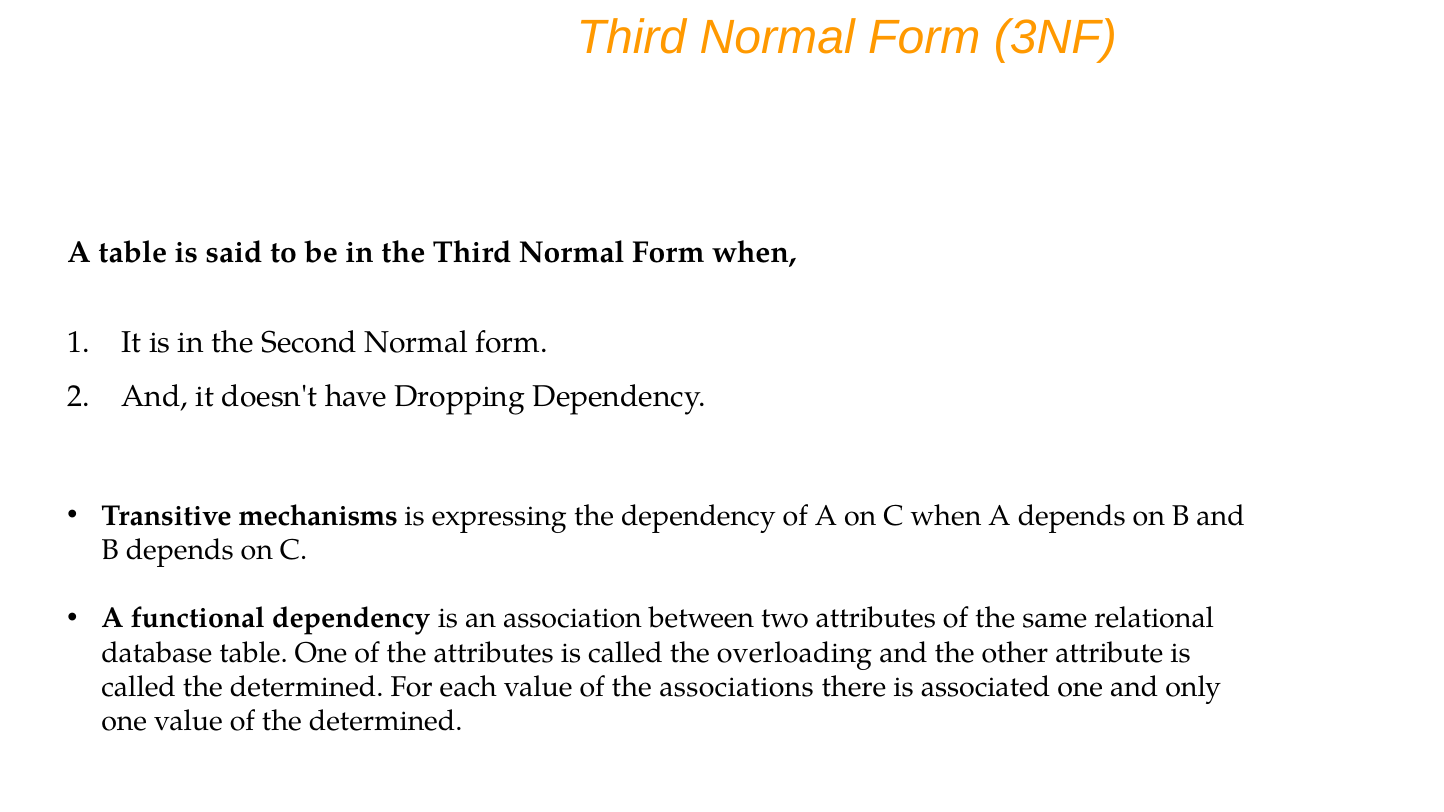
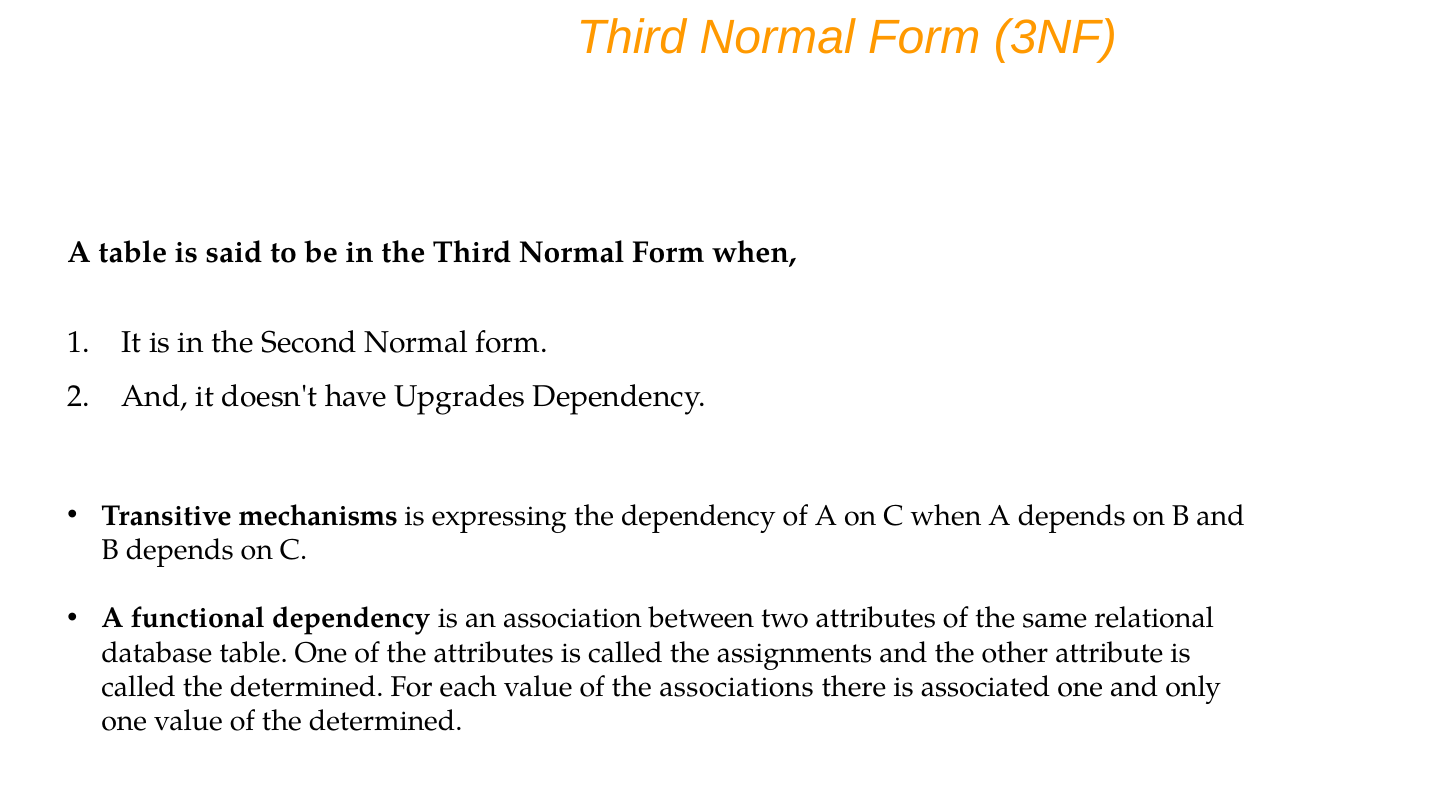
Dropping: Dropping -> Upgrades (460, 397)
overloading: overloading -> assignments (795, 653)
